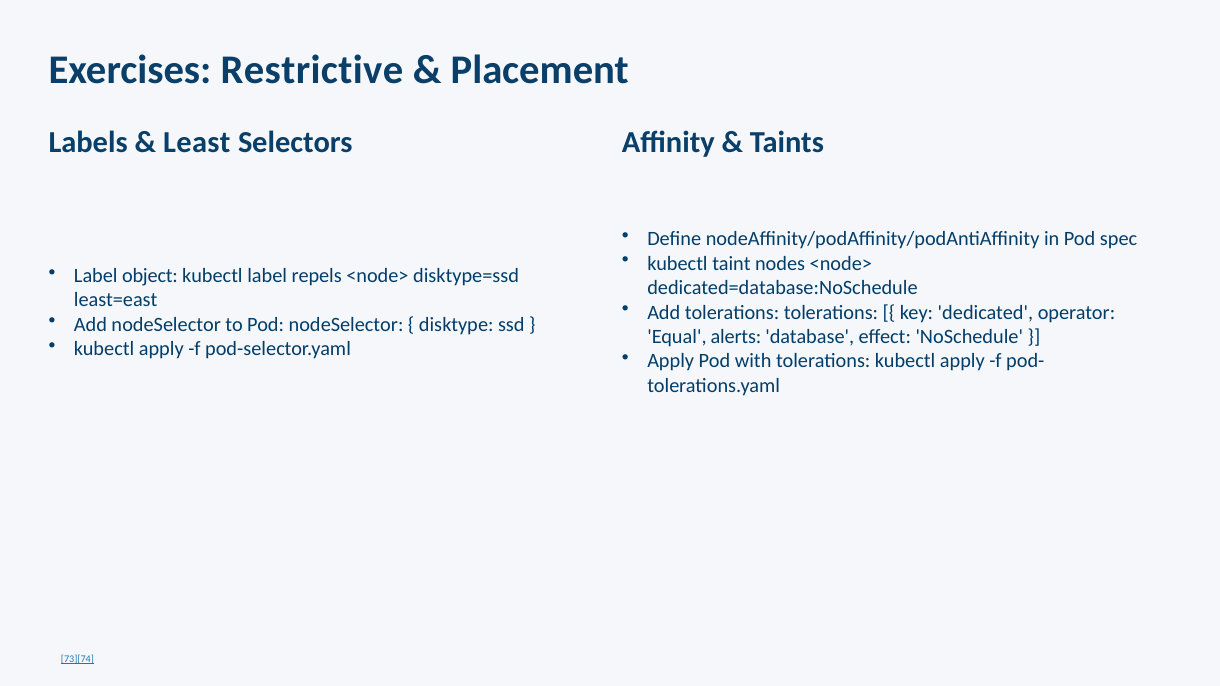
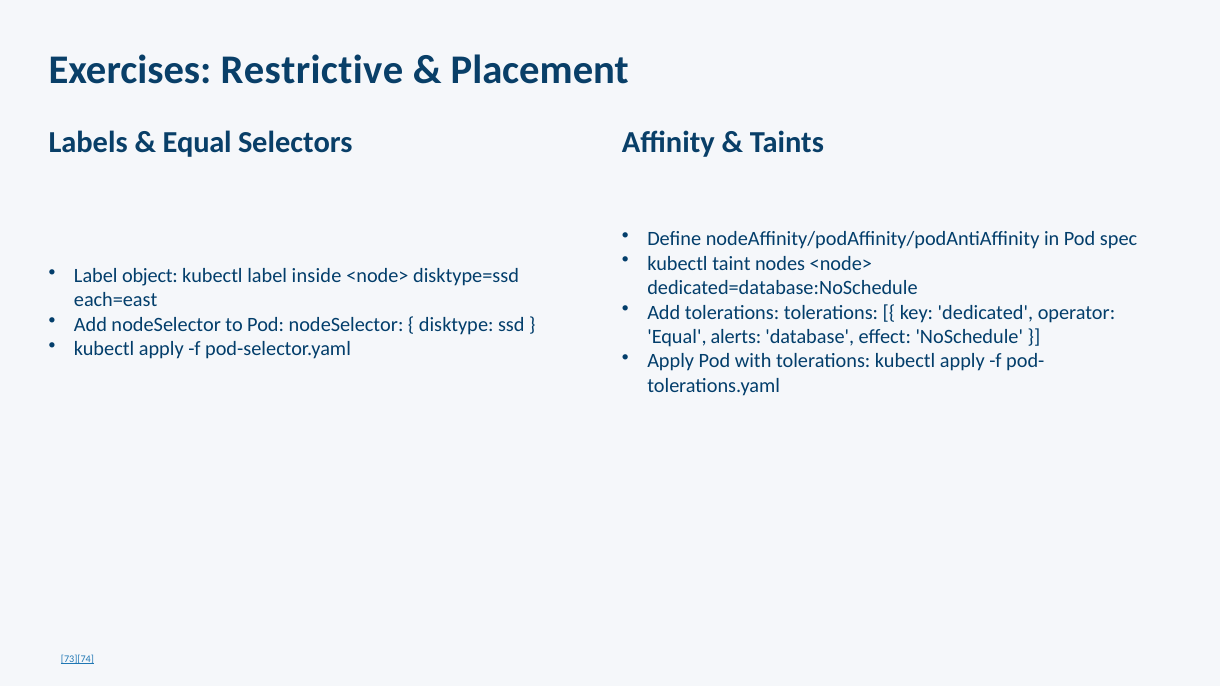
Least: Least -> Equal (197, 142)
repels: repels -> inside (317, 276)
least=east: least=east -> each=east (116, 300)
